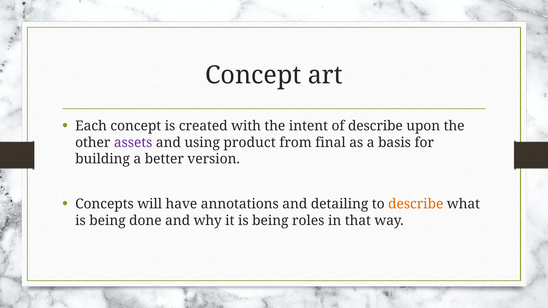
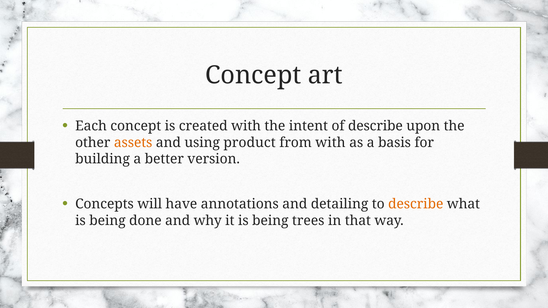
assets colour: purple -> orange (133, 143)
from final: final -> with (330, 143)
roles: roles -> trees (308, 221)
